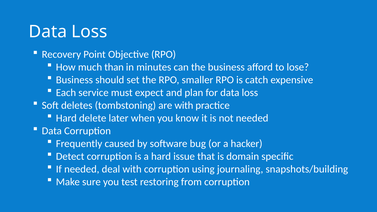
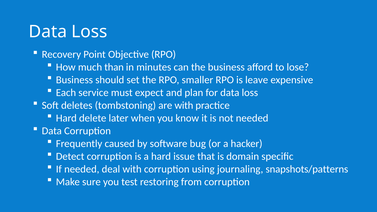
catch: catch -> leave (257, 80)
snapshots/building: snapshots/building -> snapshots/patterns (307, 169)
